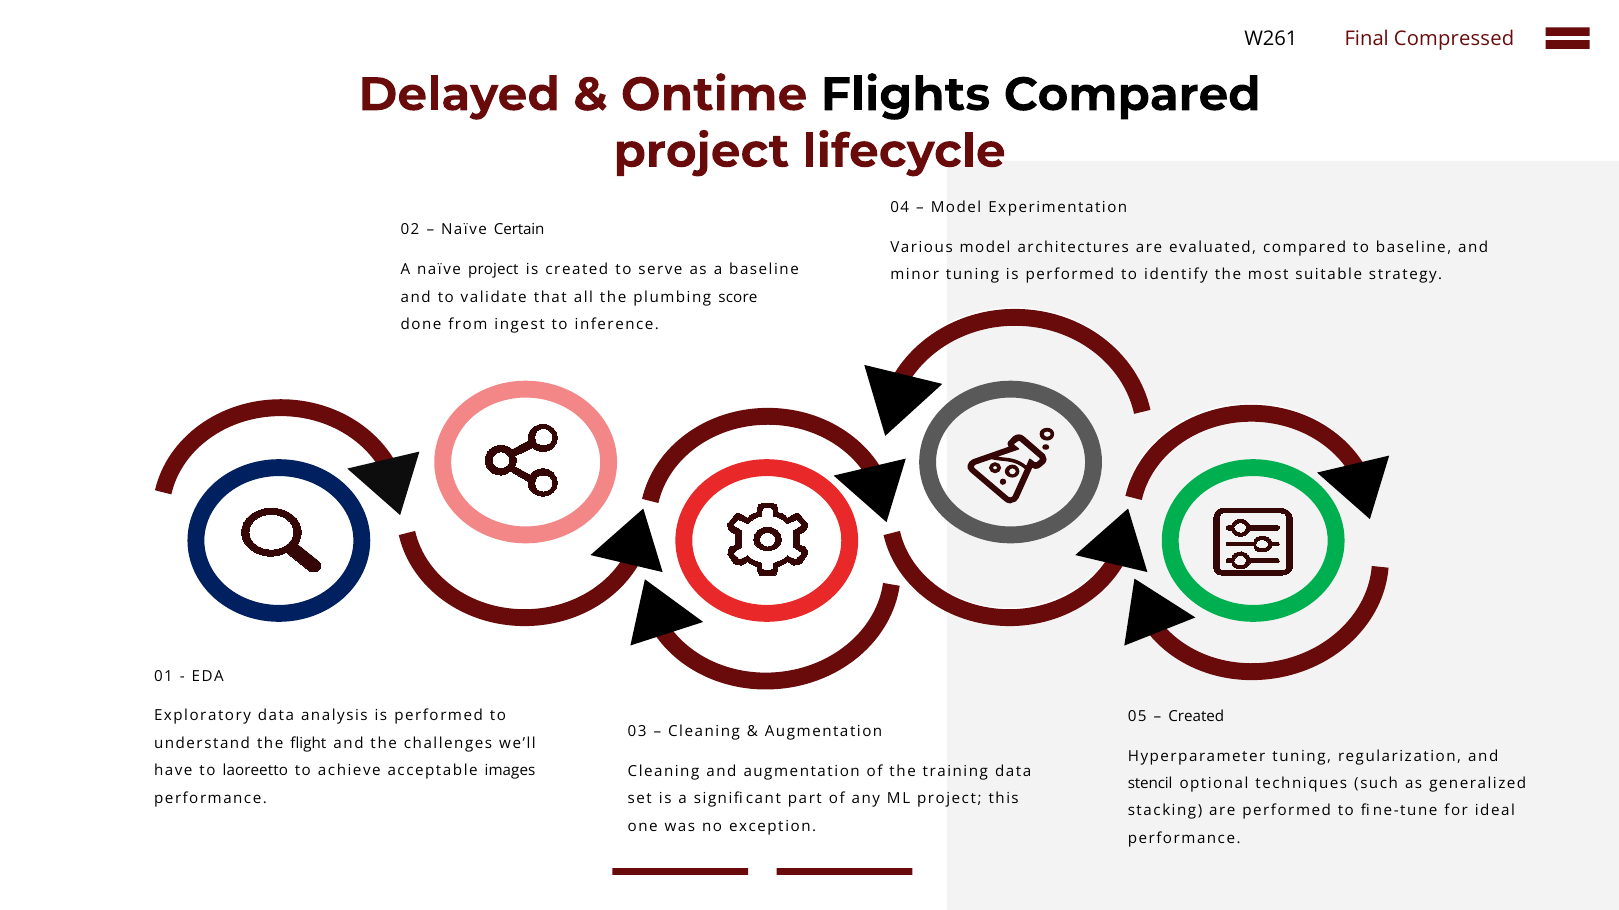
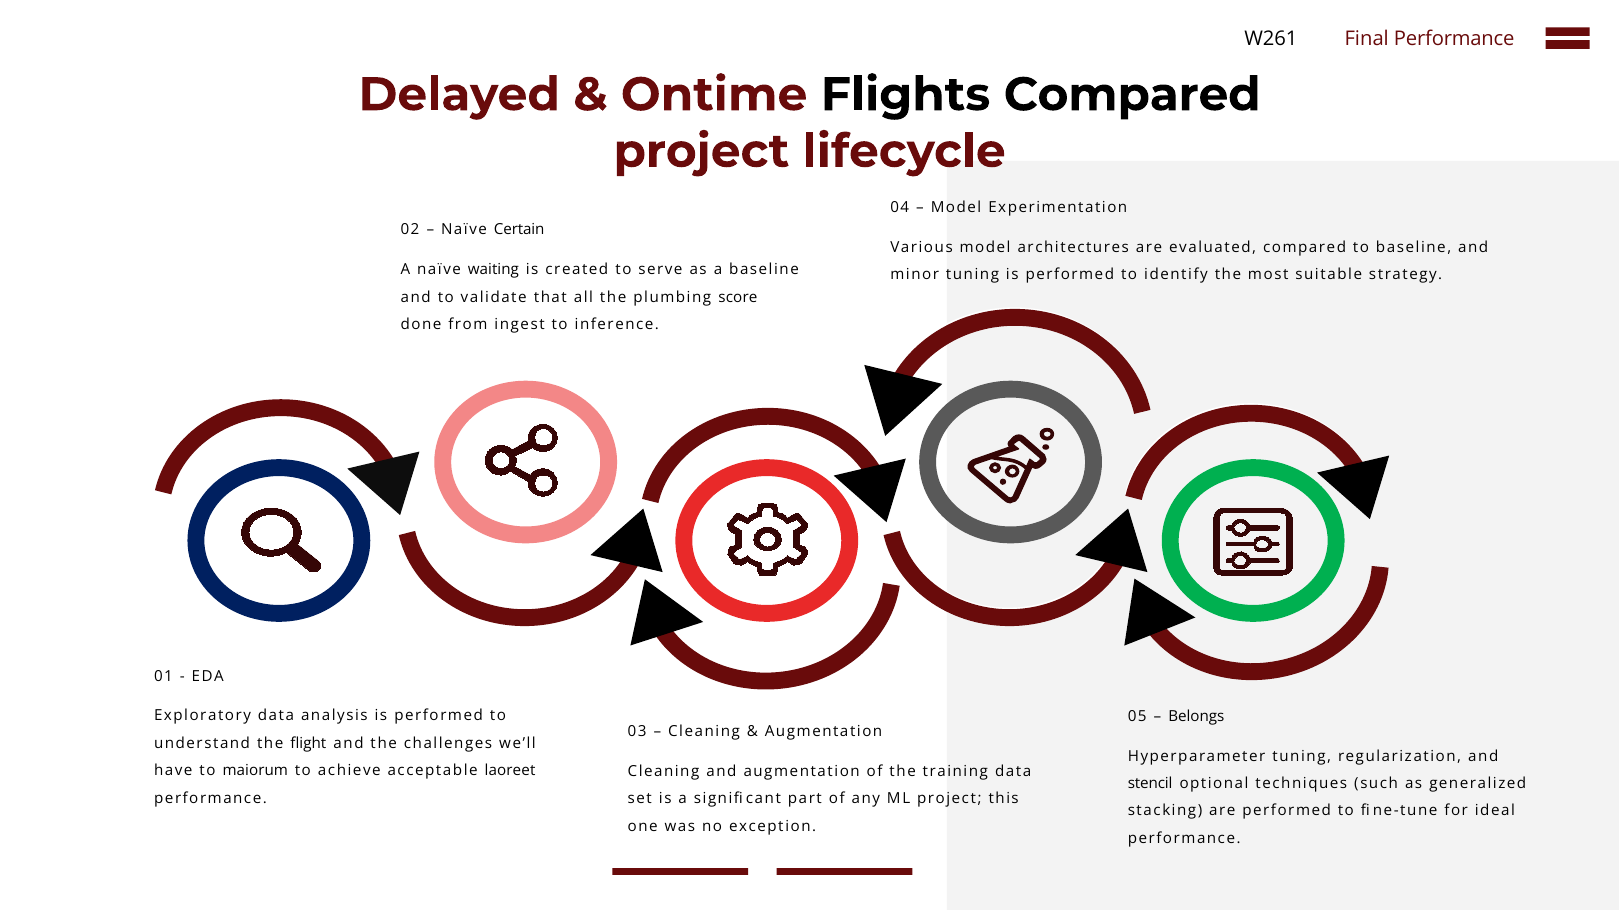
Final Compressed: Compressed -> Performance (1454, 39)
naïve project: project -> waiting (493, 270)
Created: Created -> Belongs (1196, 717)
laoreetto: laoreetto -> maiorum (255, 771)
images: images -> laoreet (510, 771)
